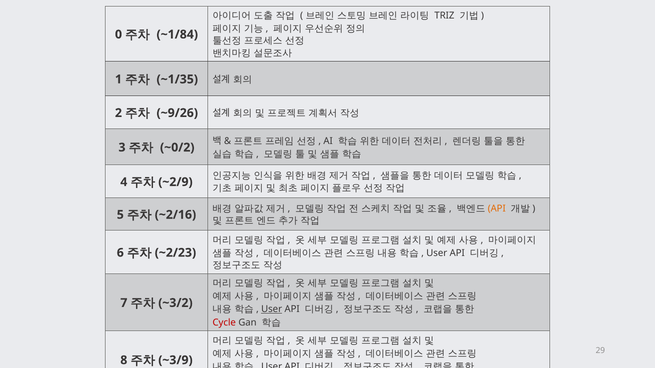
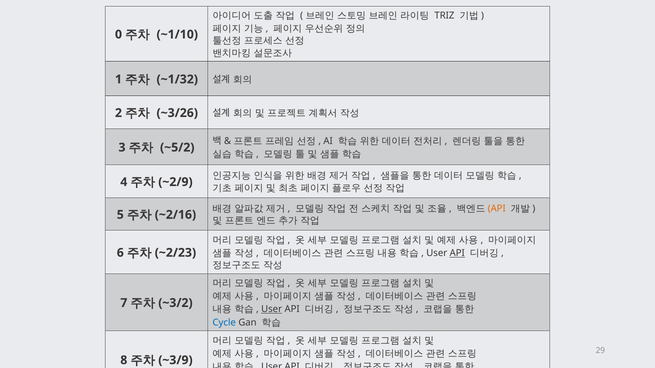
~1/84: ~1/84 -> ~1/10 (177, 34)
~1/35: ~1/35 -> ~1/32 (177, 79)
~9/26: ~9/26 -> ~3/26 (177, 113)
~0/2: ~0/2 -> ~5/2 (177, 148)
API underline: none -> present (457, 253)
Cycle colour: red -> blue (224, 323)
